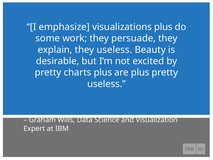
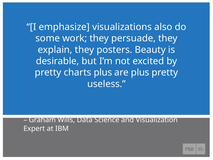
visualizations plus: plus -> also (163, 27)
they useless: useless -> posters (114, 50)
